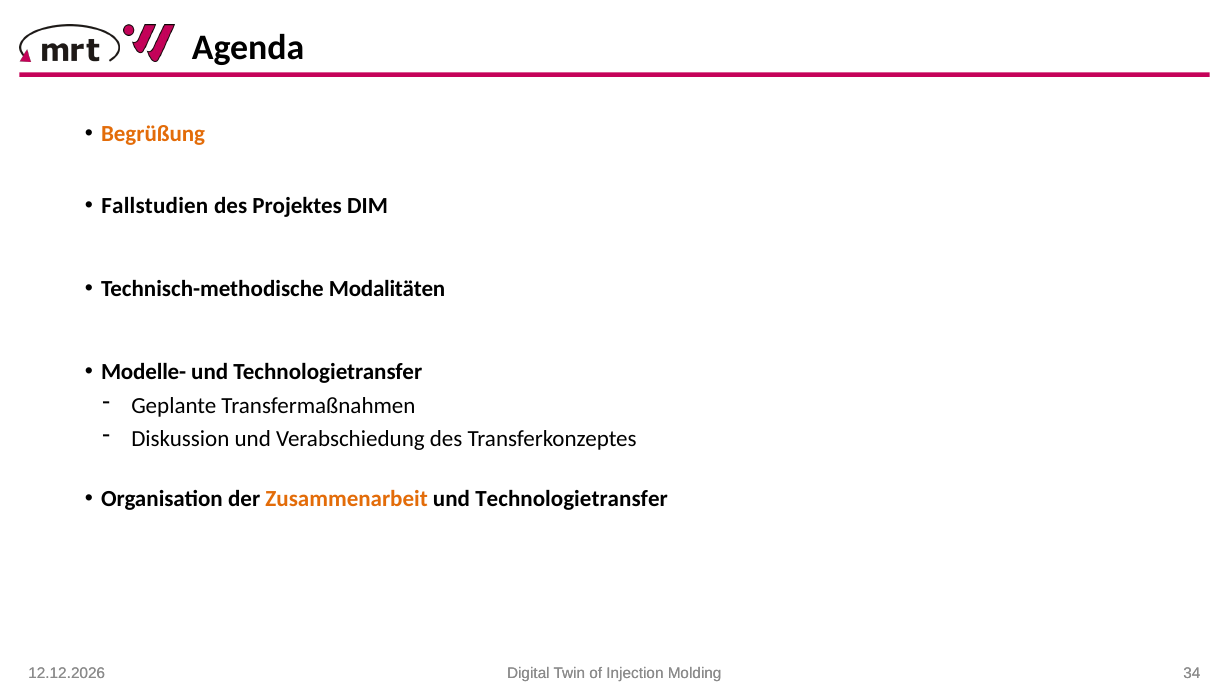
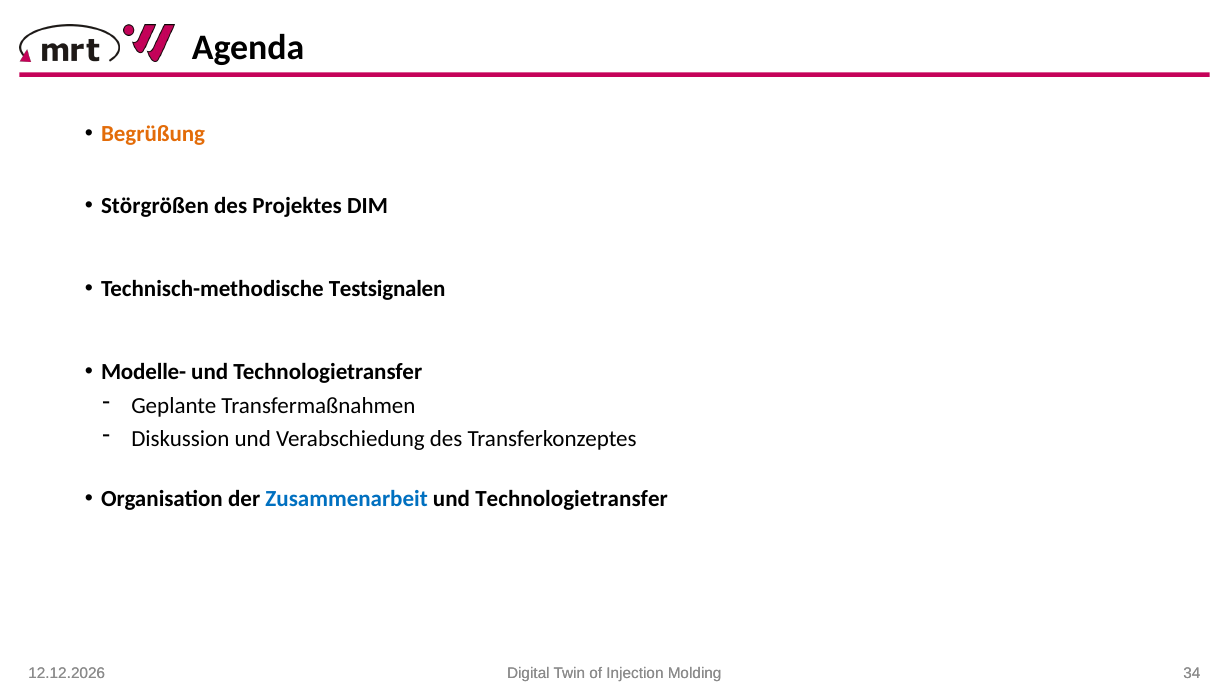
Fallstudien: Fallstudien -> Störgrößen (155, 206)
Modalitäten: Modalitäten -> Testsignalen (387, 289)
Zusammenarbeit colour: orange -> blue (347, 499)
